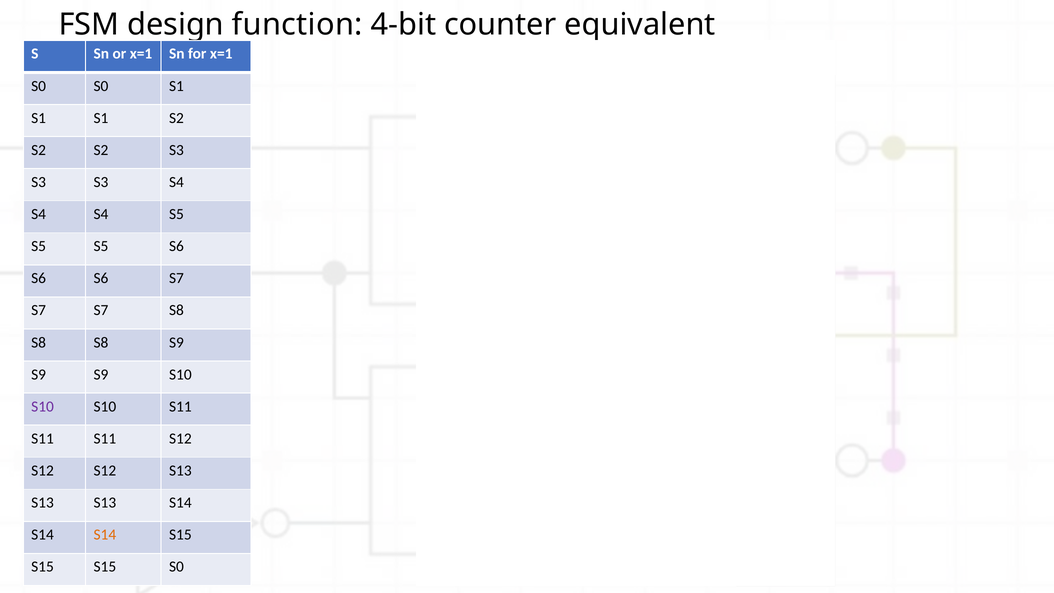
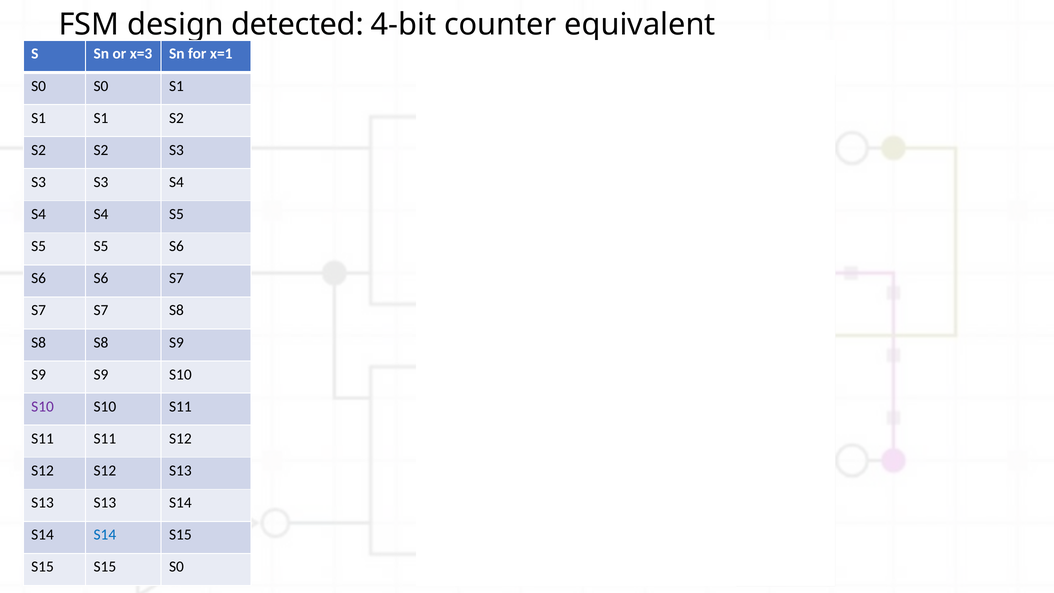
function: function -> detected (298, 24)
or x=1: x=1 -> x=3 (141, 54)
S14 colour: orange -> blue (105, 535)
